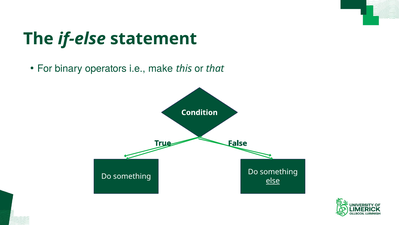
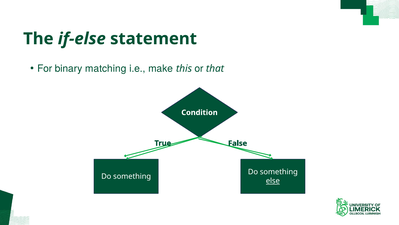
operators: operators -> matching (106, 68)
